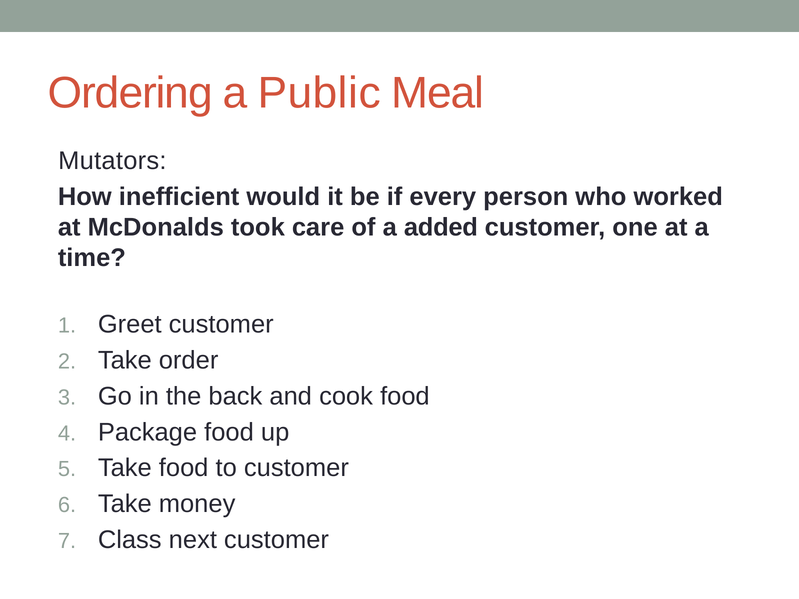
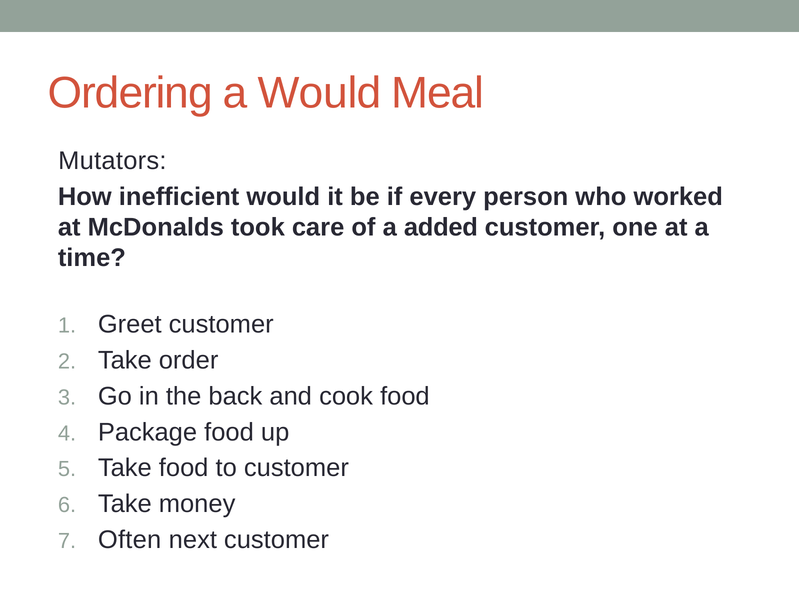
a Public: Public -> Would (320, 93)
Class: Class -> Often (130, 540)
